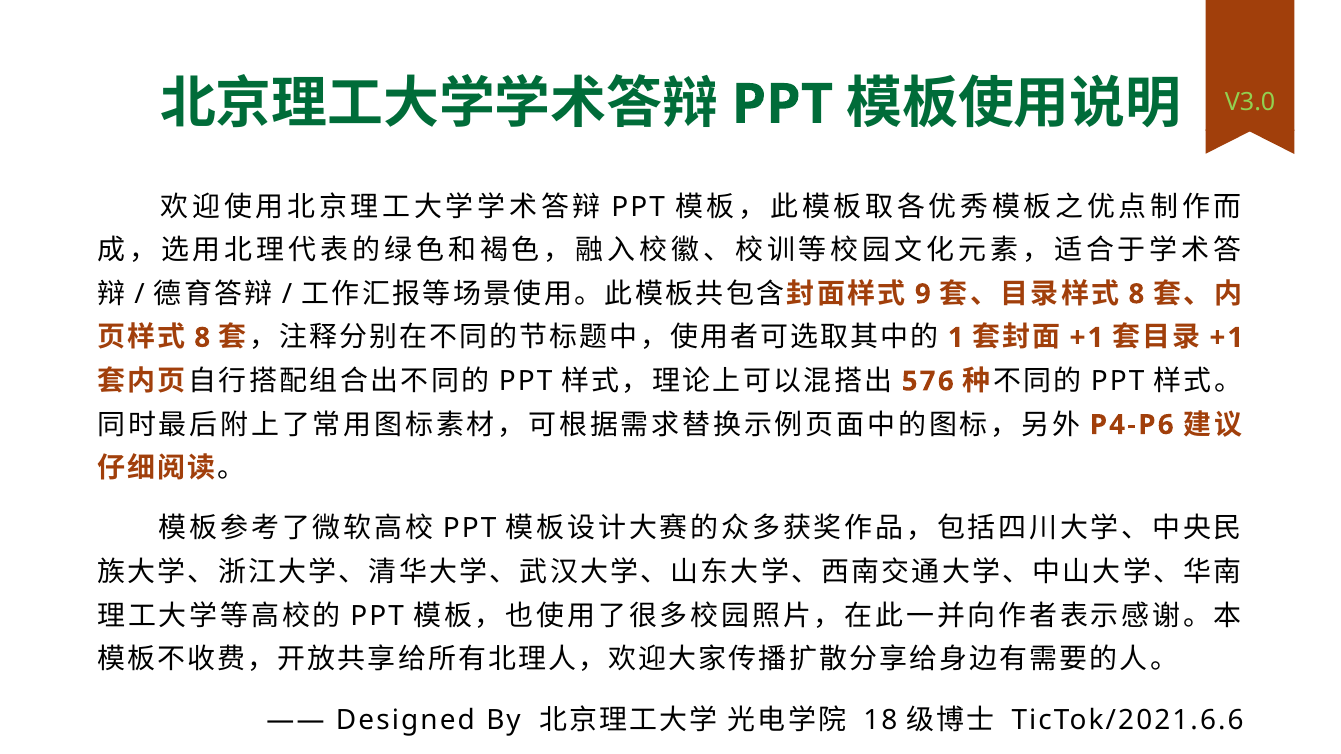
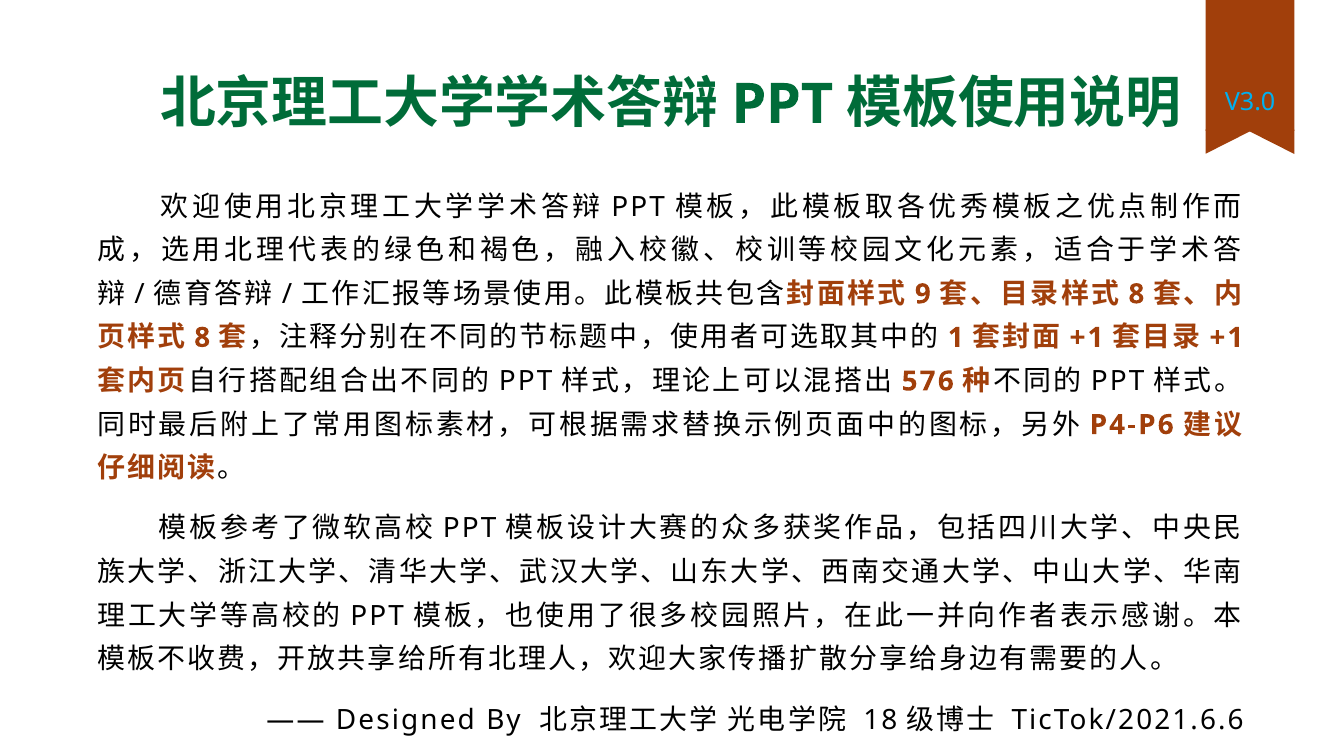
V3.0 colour: light green -> light blue (1250, 102)
